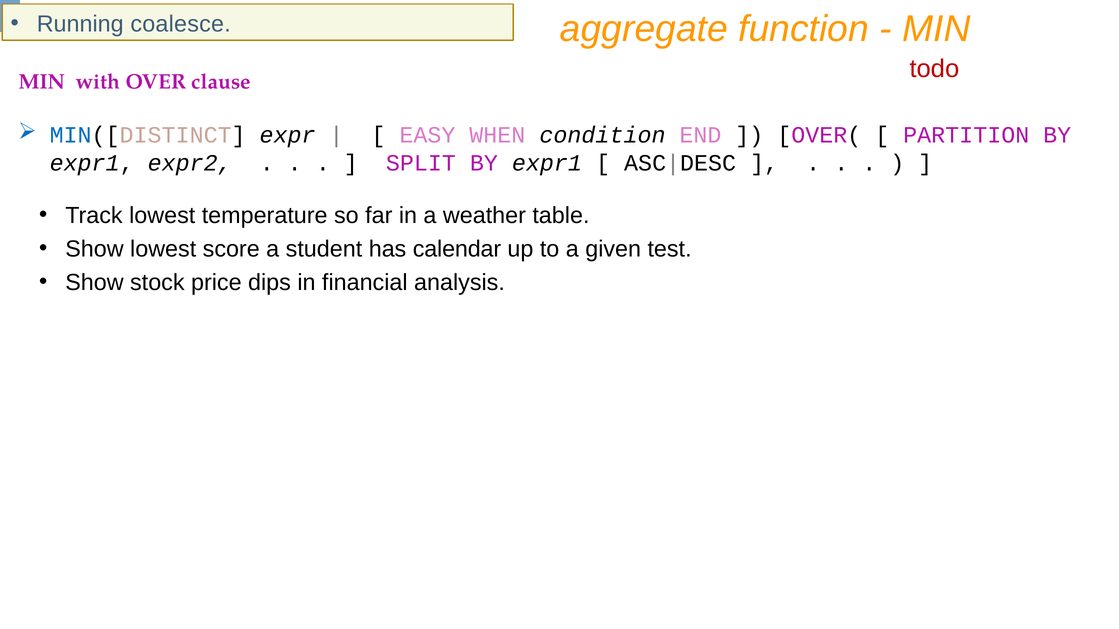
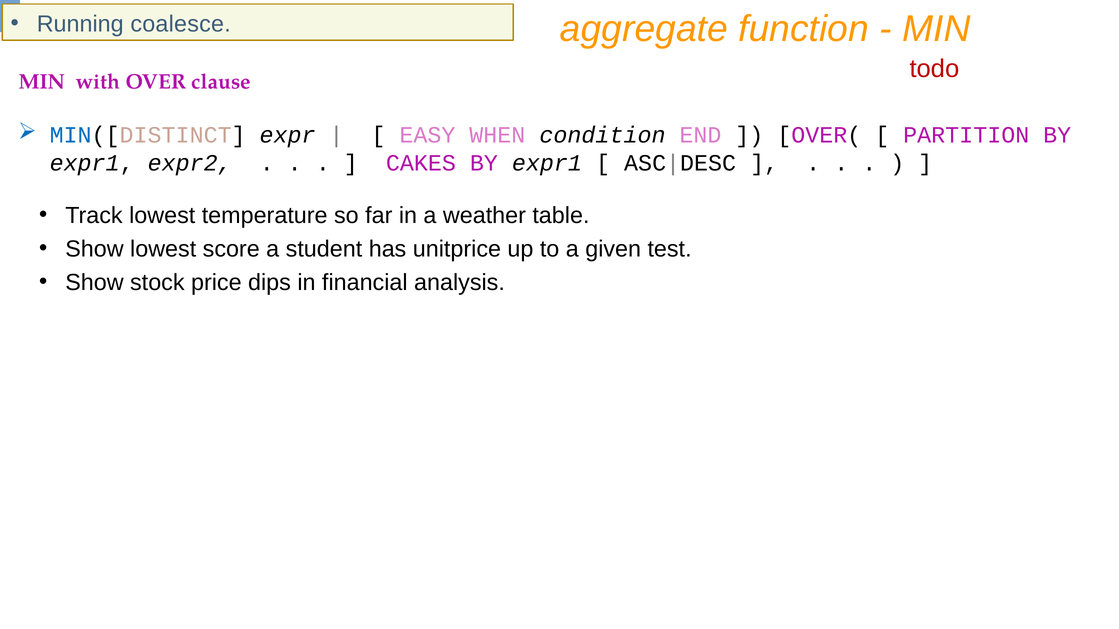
SPLIT: SPLIT -> CAKES (421, 163)
calendar: calendar -> unitprice (457, 249)
